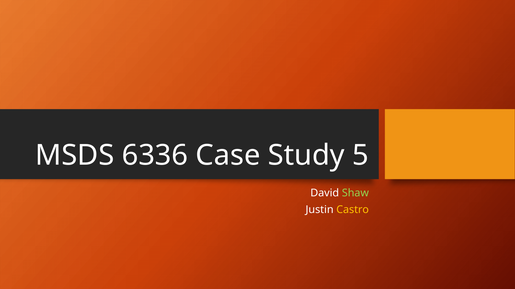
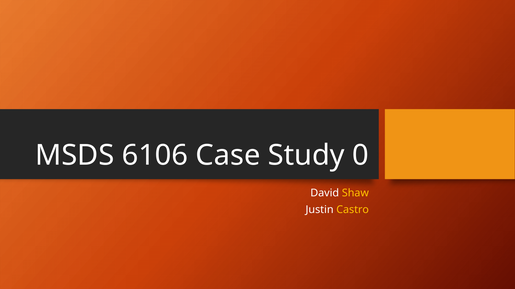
6336: 6336 -> 6106 (155, 156)
5: 5 -> 0 (361, 156)
Shaw colour: light green -> yellow (355, 193)
